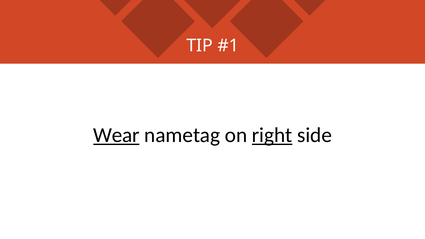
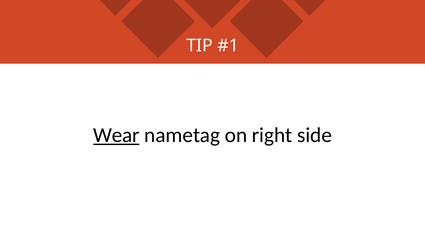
right underline: present -> none (272, 135)
